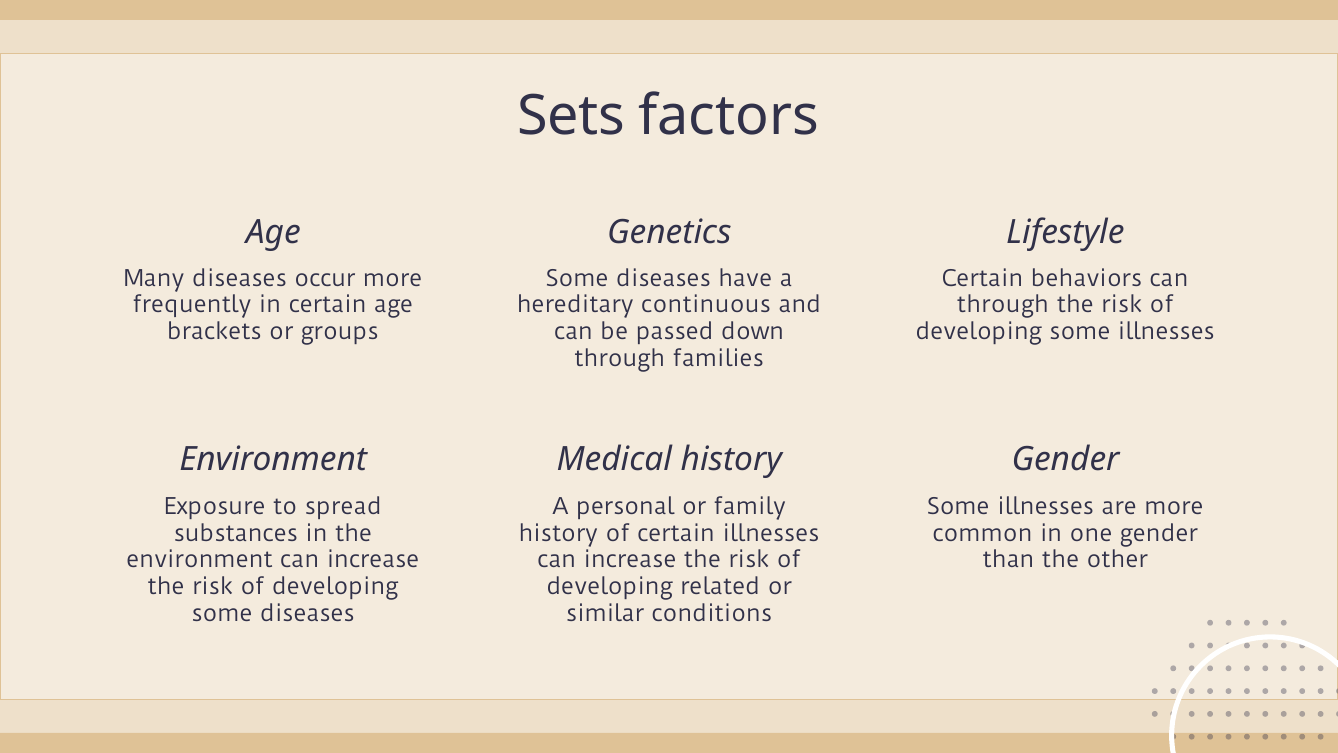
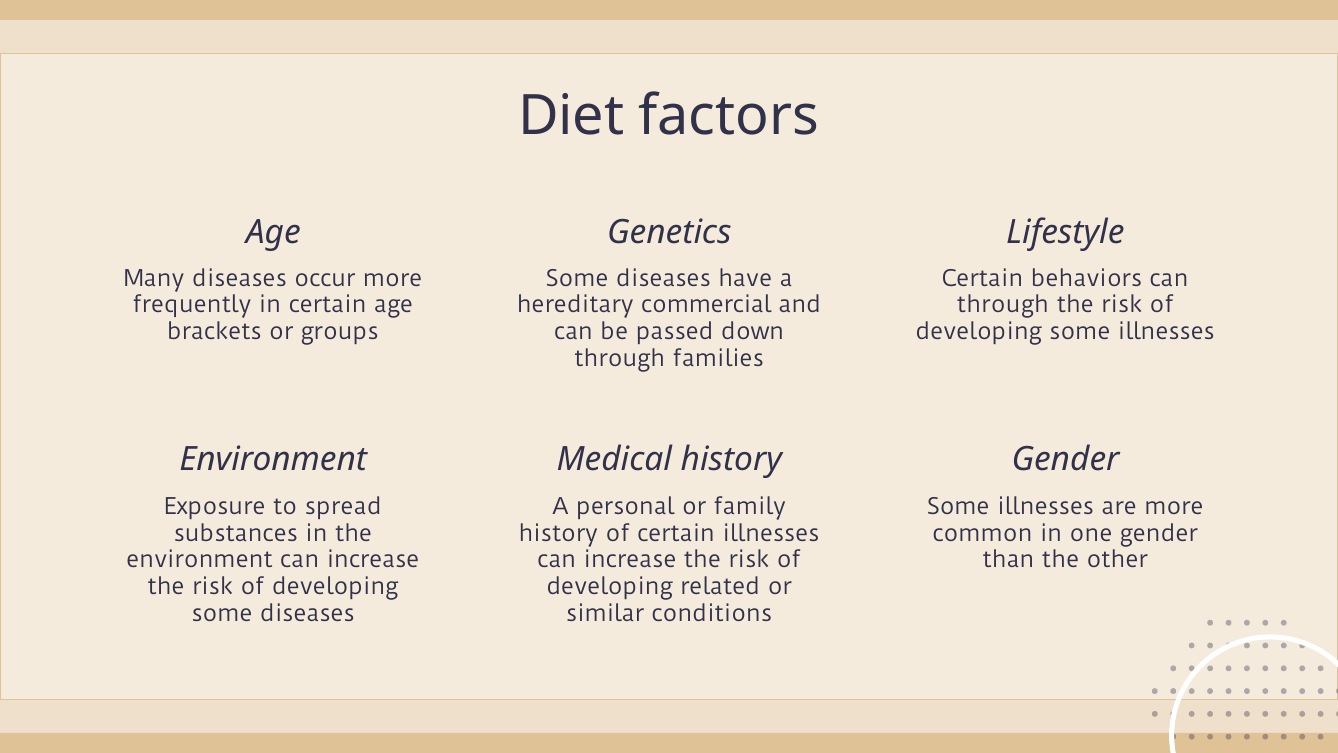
Sets: Sets -> Diet (571, 116)
continuous: continuous -> commercial (706, 305)
